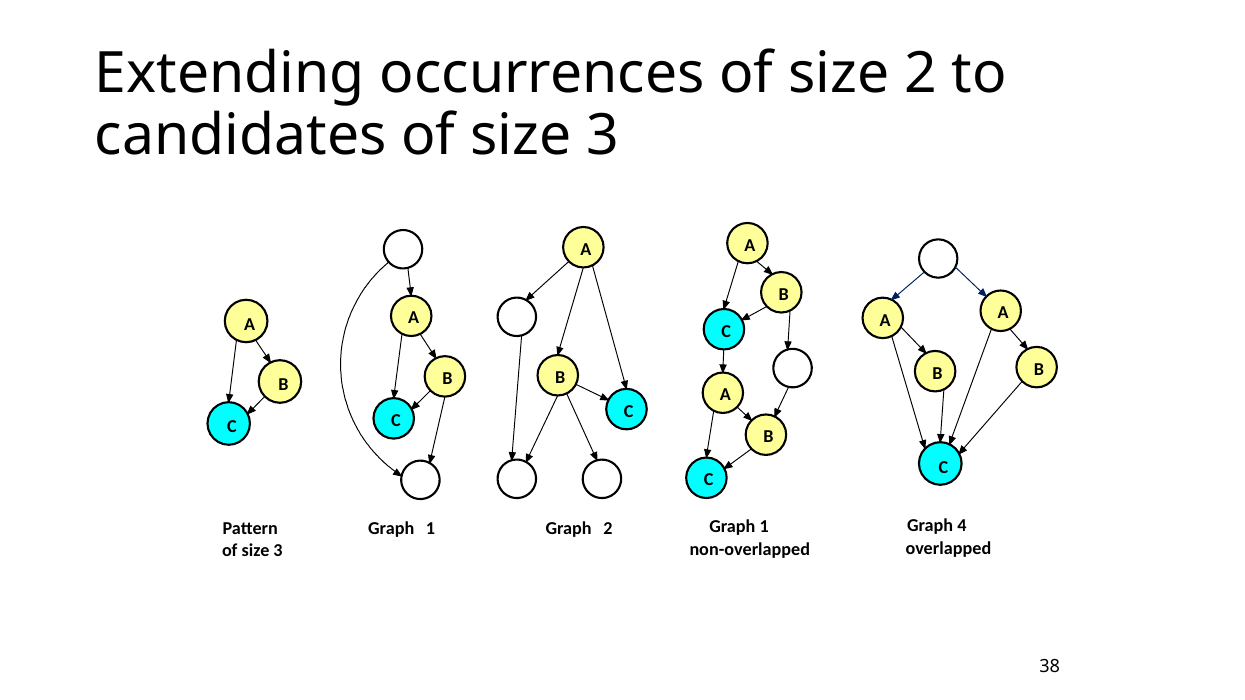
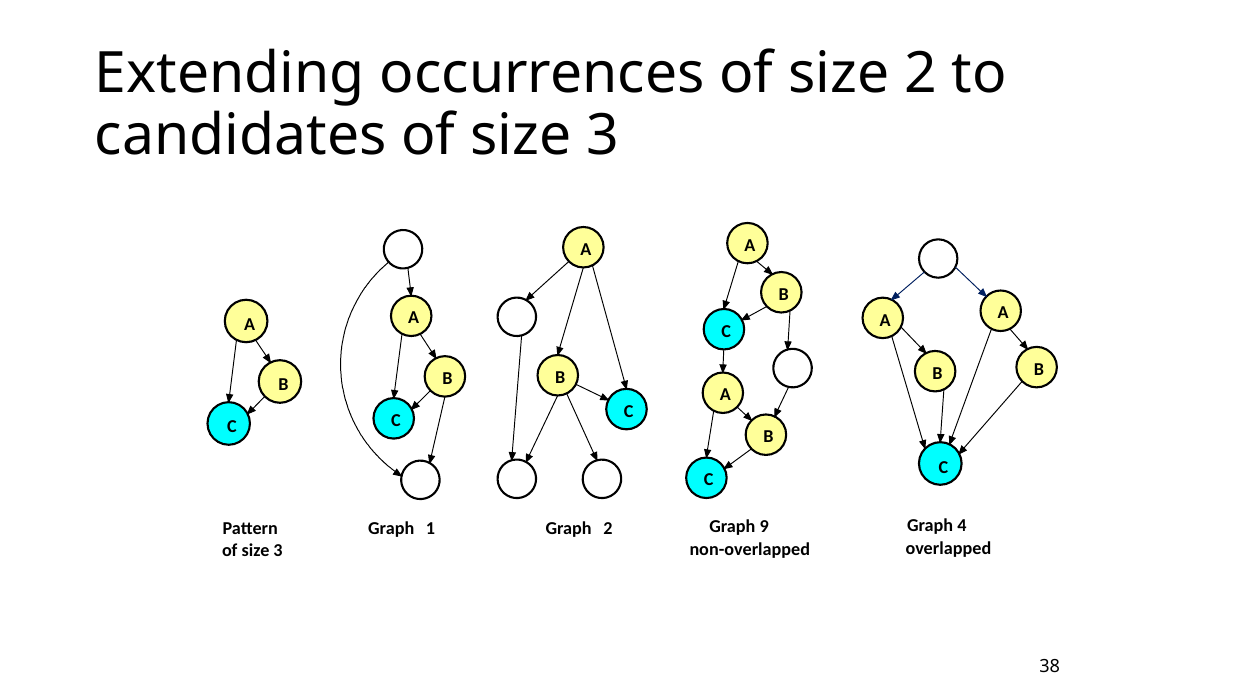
2 Graph 1: 1 -> 9 (764, 527)
